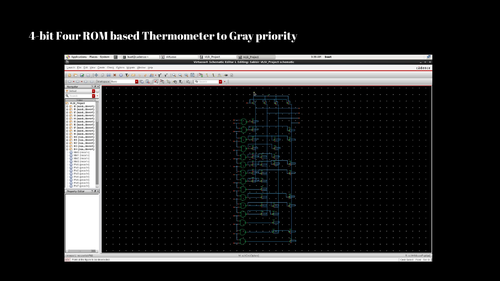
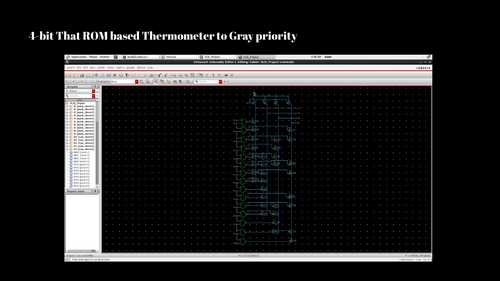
Four: Four -> That (68, 36)
